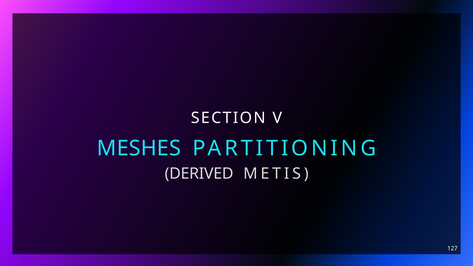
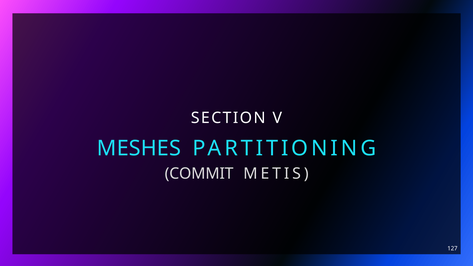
DERIVED: DERIVED -> COMMIT (199, 174)
